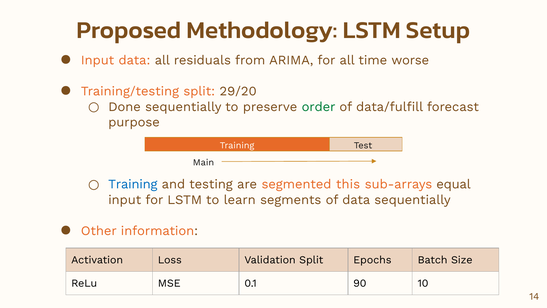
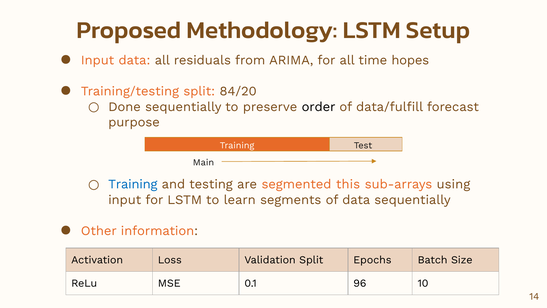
worse: worse -> hopes (410, 60)
29/20: 29/20 -> 84/20 (238, 91)
order colour: green -> black (319, 107)
equal: equal -> using (453, 184)
90: 90 -> 96 (360, 283)
